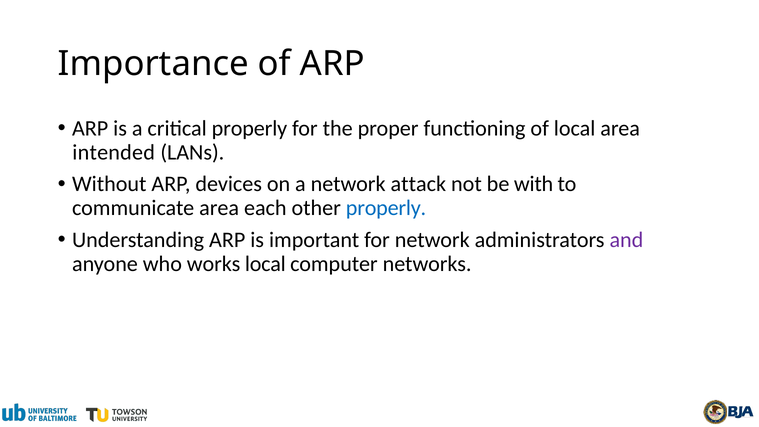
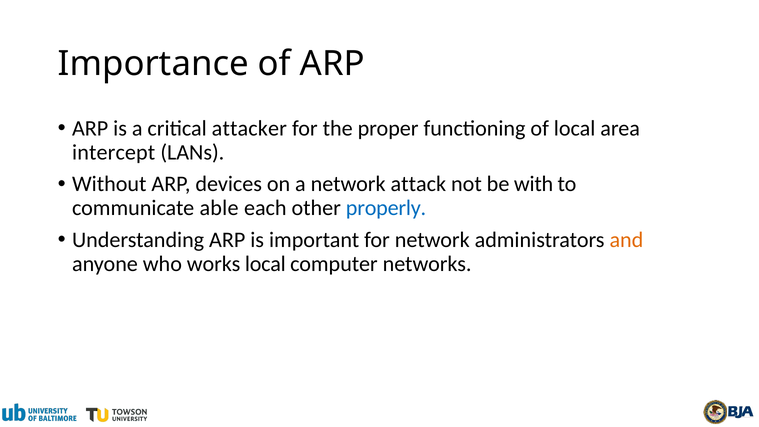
critical properly: properly -> attacker (249, 128)
intended: intended -> intercept (114, 152)
communicate area: area -> able (219, 208)
and colour: purple -> orange (626, 240)
